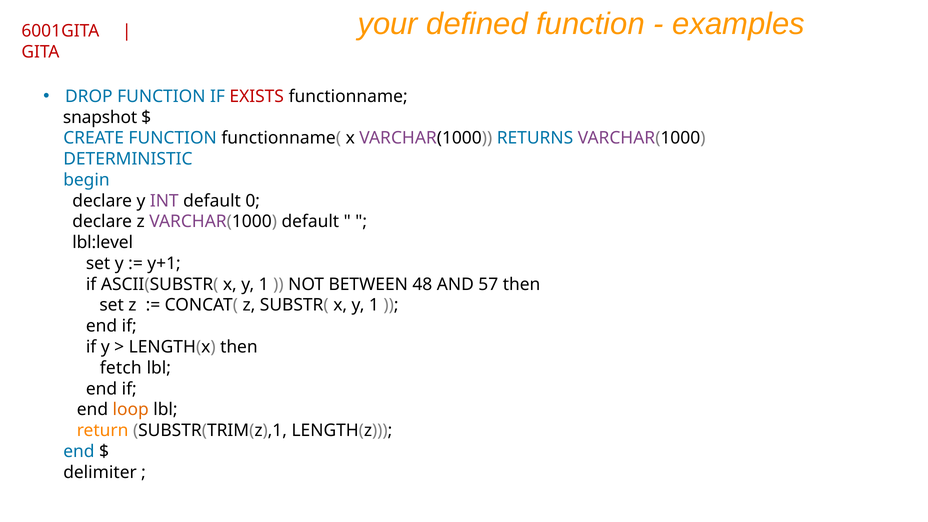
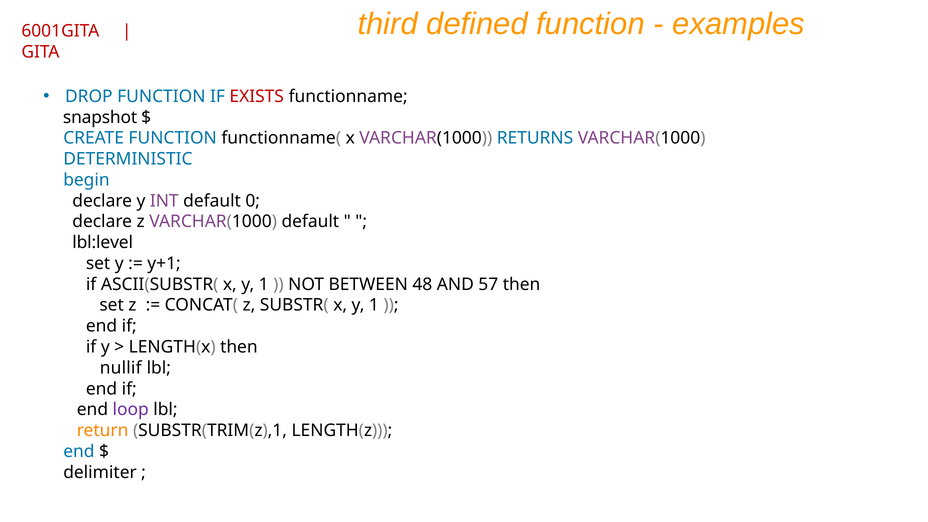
your: your -> third (388, 24)
fetch: fetch -> nullif (121, 368)
loop colour: orange -> purple (131, 410)
